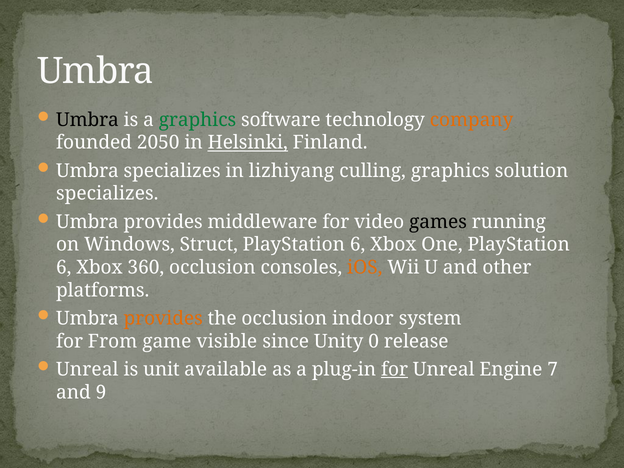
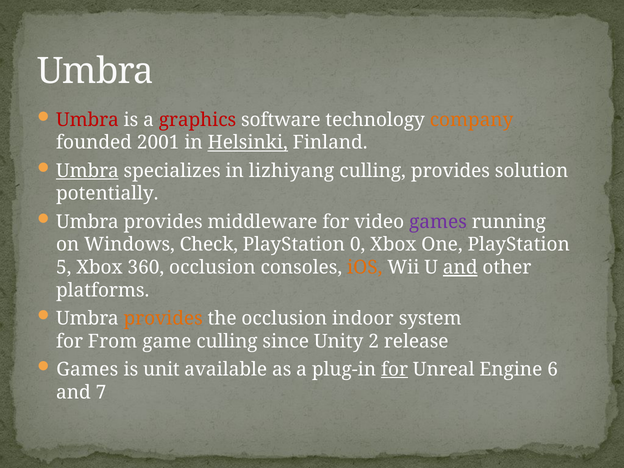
Umbra colour: black -> red (87, 120)
graphics colour: green -> red (197, 120)
2050: 2050 -> 2001 (158, 143)
Umbra underline: none -> present (87, 171)
culling graphics: graphics -> provides (450, 171)
specializes: specializes -> potentially (107, 194)
games colour: black -> purple (438, 222)
Struct: Struct -> Check (209, 245)
6: 6 -> 0 (358, 245)
6: 6 -> 5 (64, 267)
and underline: none -> present (460, 267)
game visible: visible -> culling (227, 341)
0: 0 -> 2 (374, 341)
Unreal: Unreal -> Games (87, 369)
7: 7 -> 6 (553, 369)
9: 9 -> 7 (101, 392)
